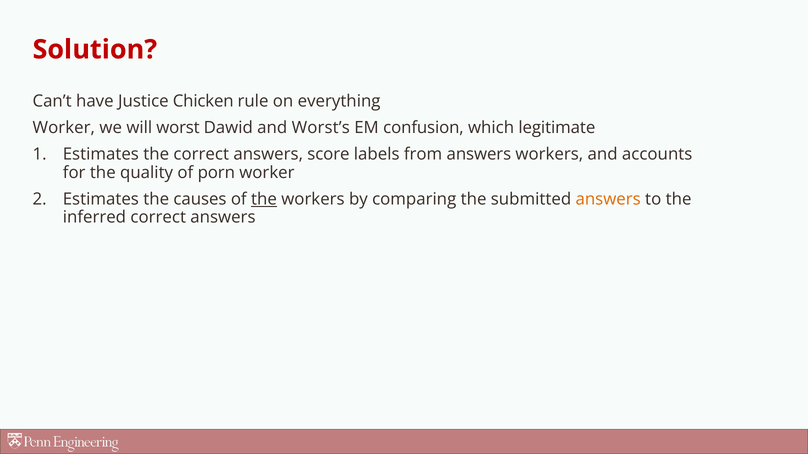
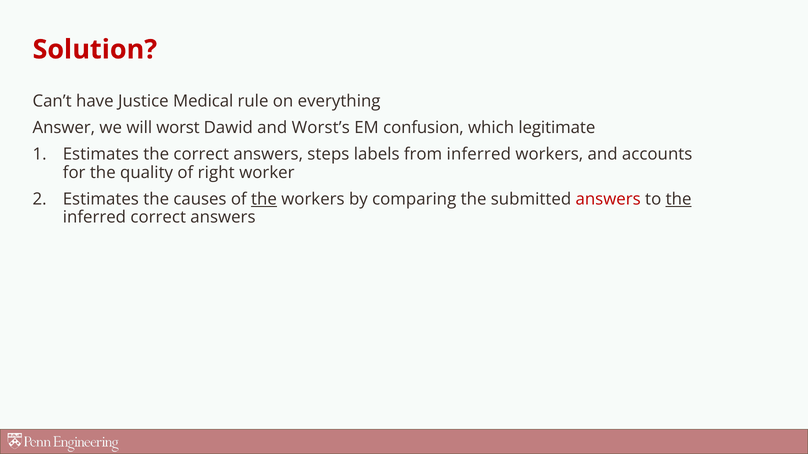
Chicken: Chicken -> Medical (203, 101)
Worker: Worker -> Answer (64, 128)
score: score -> steps (328, 155)
from answers: answers -> inferred (479, 155)
porn: porn -> right (216, 173)
answers colour: orange -> red (608, 199)
the underline: none -> present (679, 199)
